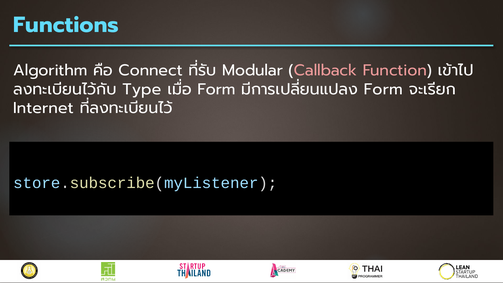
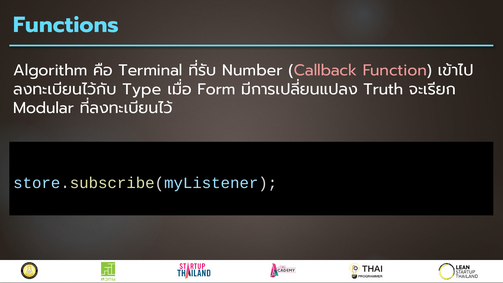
Connect: Connect -> Terminal (151, 70)
Modular: Modular -> Number (253, 70)
Form: Form -> Truth (383, 89)
Internet: Internet -> Modular (44, 108)
